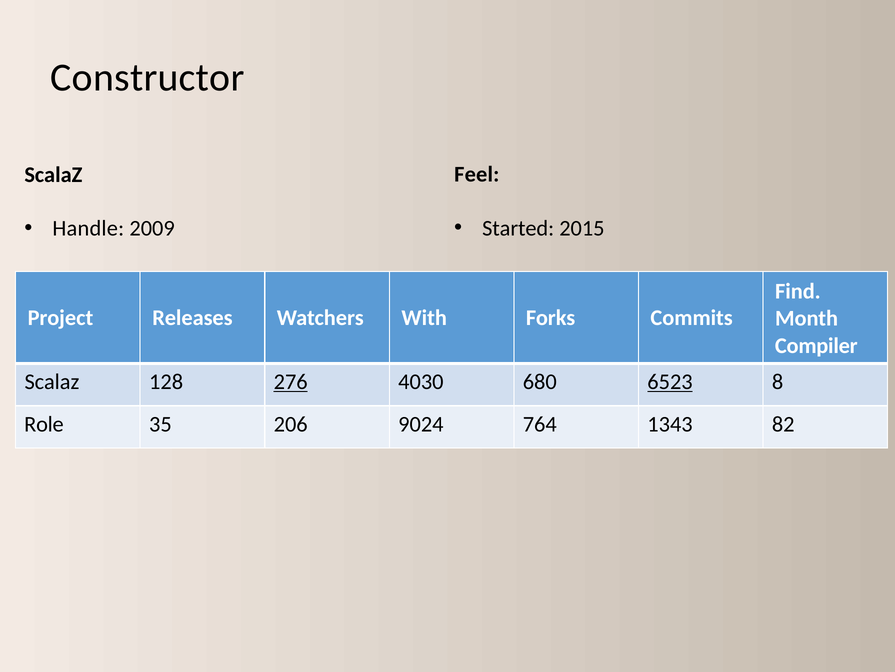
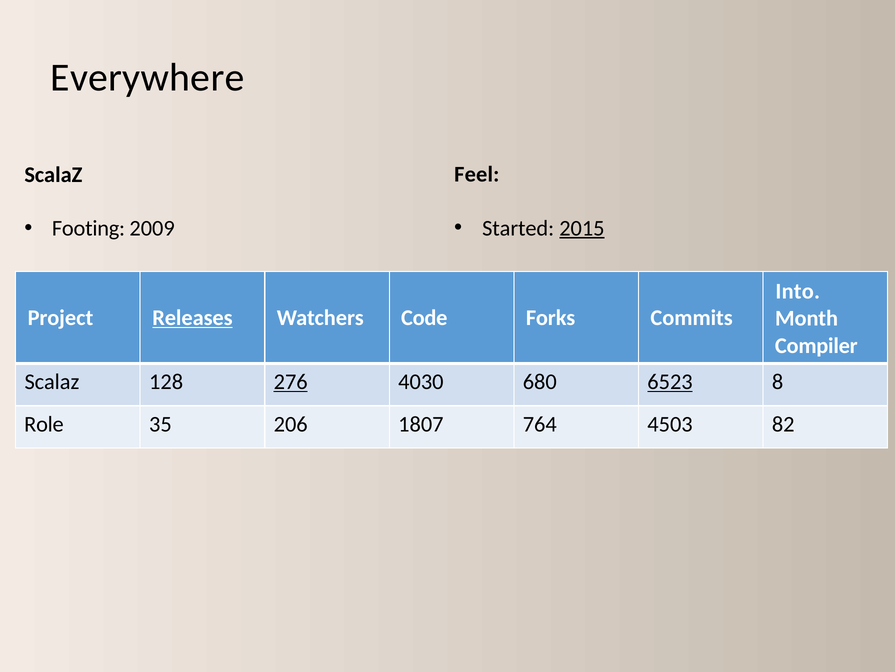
Constructor: Constructor -> Everywhere (147, 78)
2015 underline: none -> present (582, 228)
Handle: Handle -> Footing (89, 228)
Find: Find -> Into (798, 291)
Releases underline: none -> present (192, 317)
With: With -> Code (424, 317)
9024: 9024 -> 1807 (421, 424)
1343: 1343 -> 4503 (670, 424)
